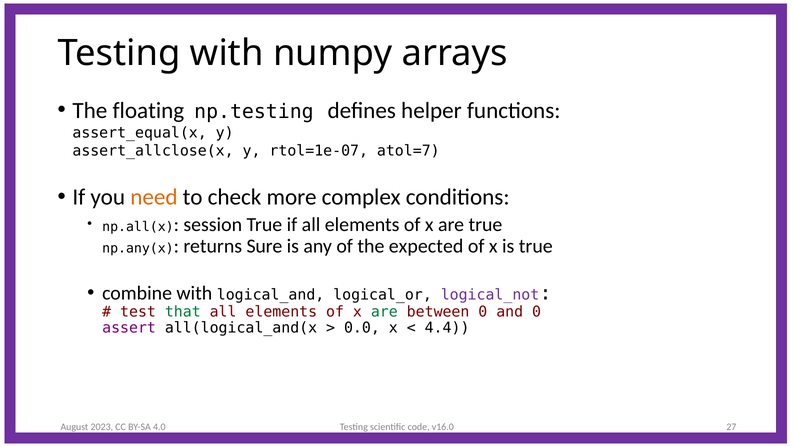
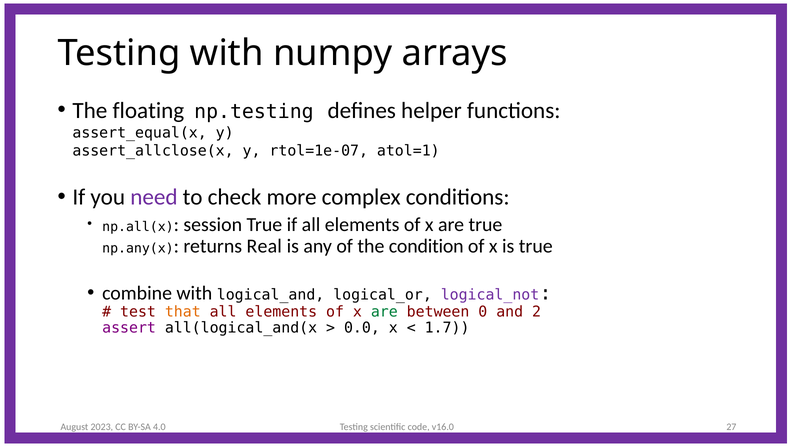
atol=7: atol=7 -> atol=1 (408, 151)
need colour: orange -> purple (154, 197)
Sure: Sure -> Real (264, 246)
expected: expected -> condition (426, 246)
that colour: green -> orange (183, 312)
and 0: 0 -> 2 (537, 312)
4.4: 4.4 -> 1.7 (447, 328)
